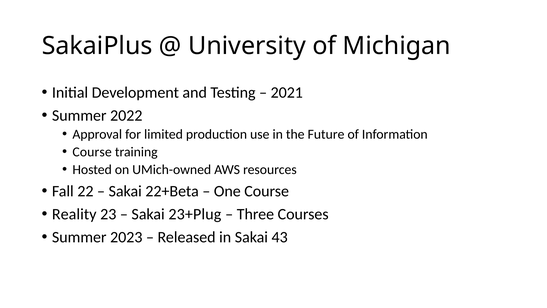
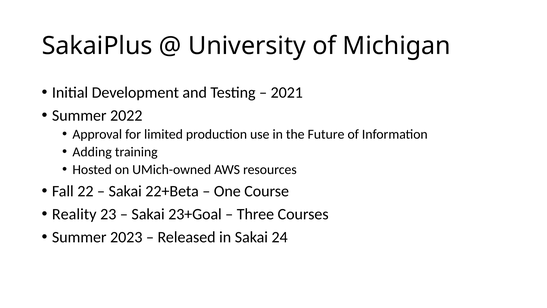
Course: Course -> Adding (92, 152)
23+Plug: 23+Plug -> 23+Goal (195, 214)
43: 43 -> 24 (280, 237)
